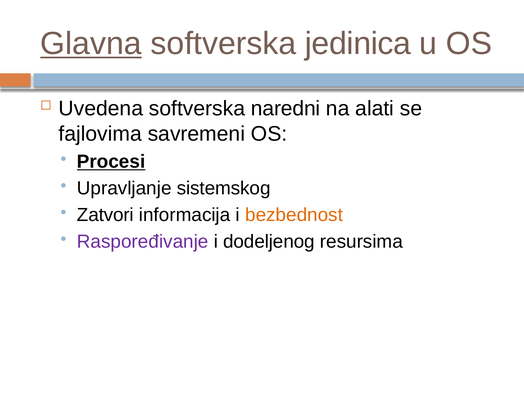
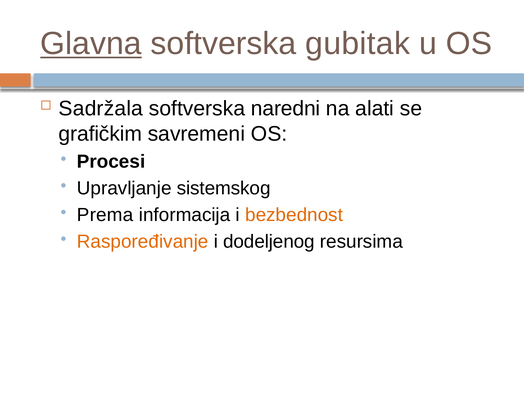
jedinica: jedinica -> gubitak (358, 44)
Uvedena: Uvedena -> Sadržala (101, 108)
fajlovima: fajlovima -> grafičkim (100, 134)
Procesi underline: present -> none (111, 162)
Zatvori: Zatvori -> Prema (105, 215)
Raspoređivanje colour: purple -> orange (143, 242)
